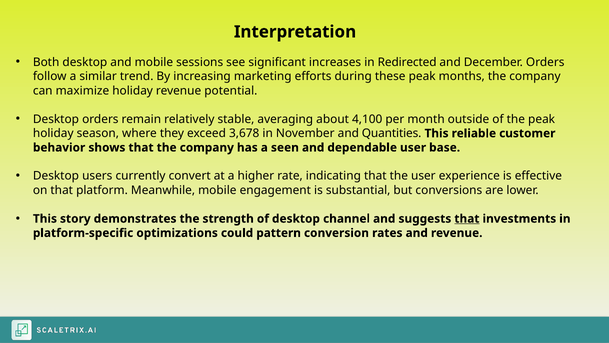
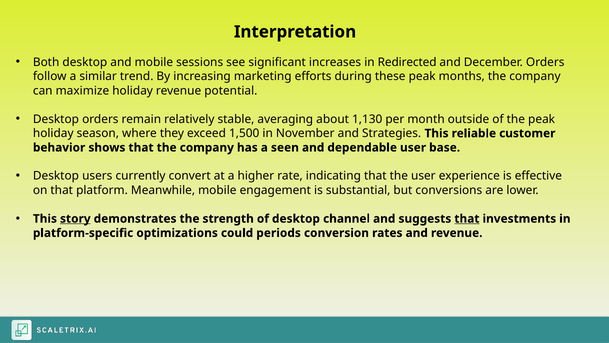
4,100: 4,100 -> 1,130 (367, 119)
3,678: 3,678 -> 1,500 (244, 133)
Quantities: Quantities -> Strategies (392, 133)
story underline: none -> present (75, 218)
pattern: pattern -> periods (279, 233)
